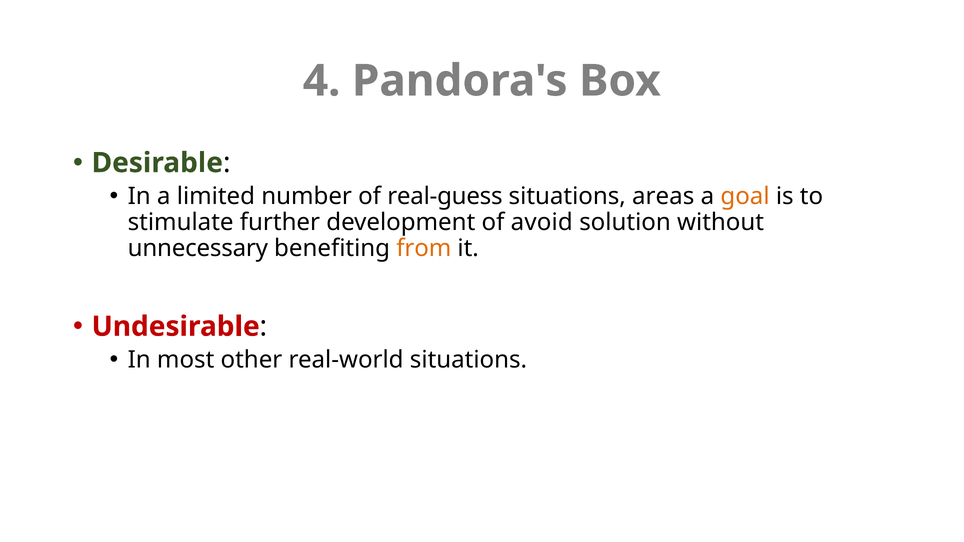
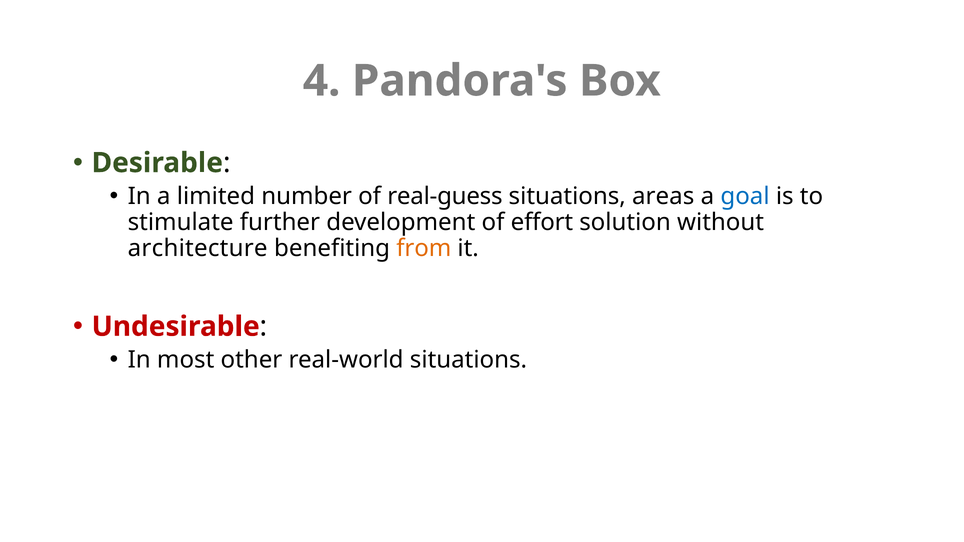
goal colour: orange -> blue (745, 196)
avoid: avoid -> effort (542, 222)
unnecessary: unnecessary -> architecture (198, 248)
